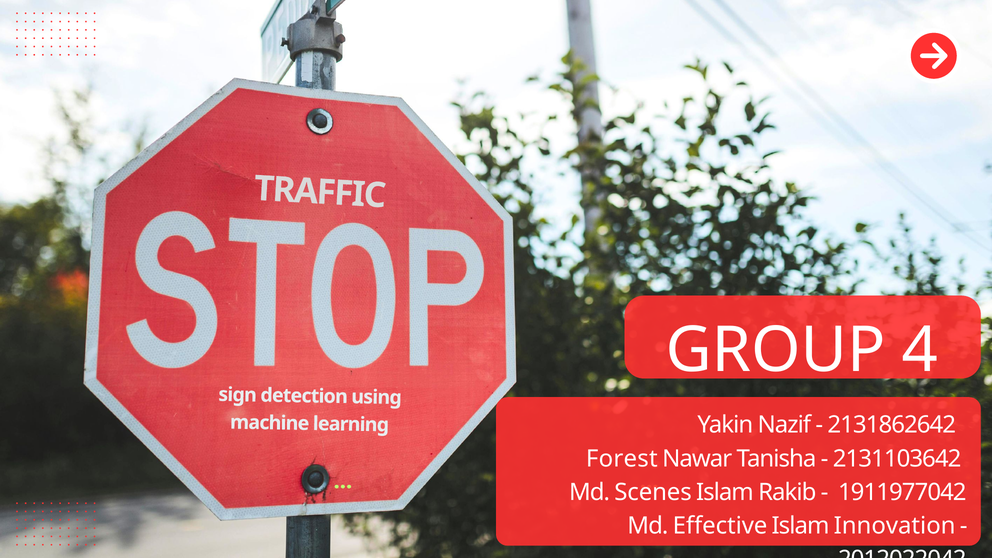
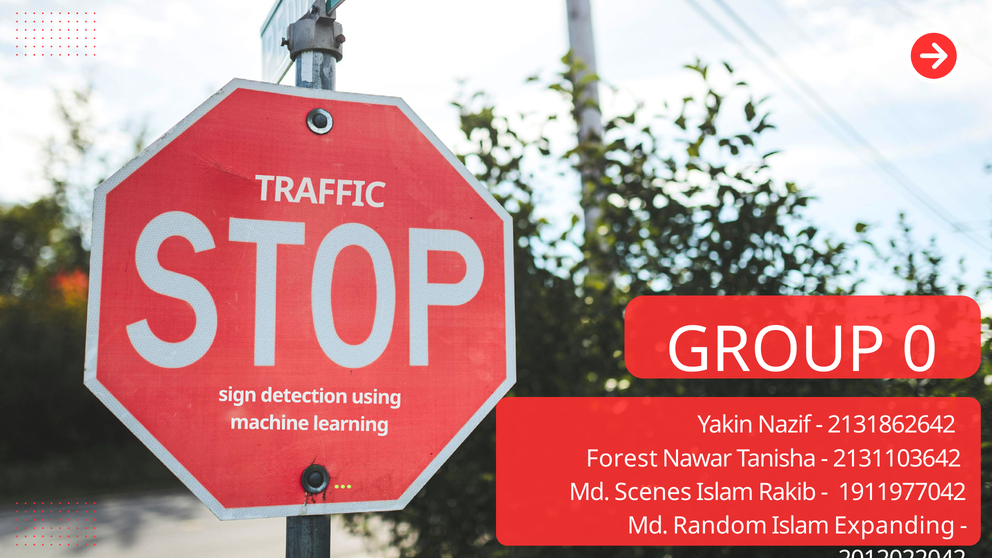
4: 4 -> 0 (920, 350)
Effective: Effective -> Random (720, 526)
Innovation: Innovation -> Expanding (895, 526)
